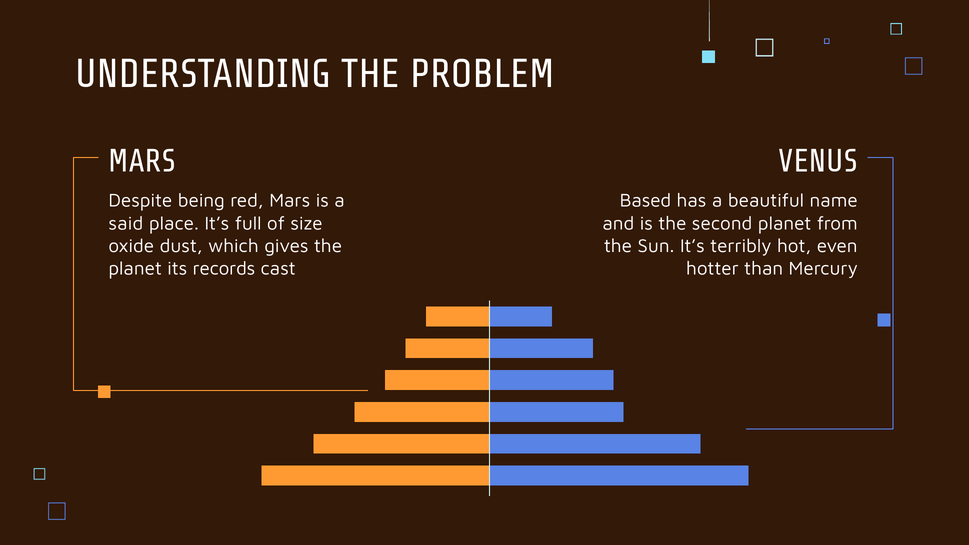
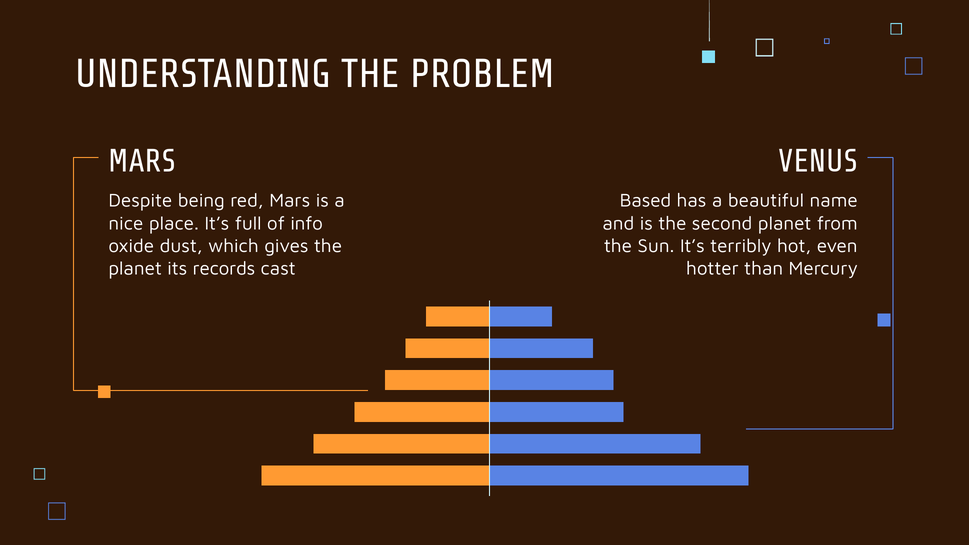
said: said -> nice (126, 223)
size: size -> info (307, 223)
